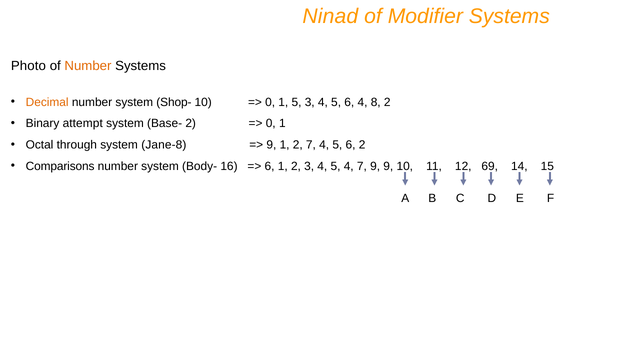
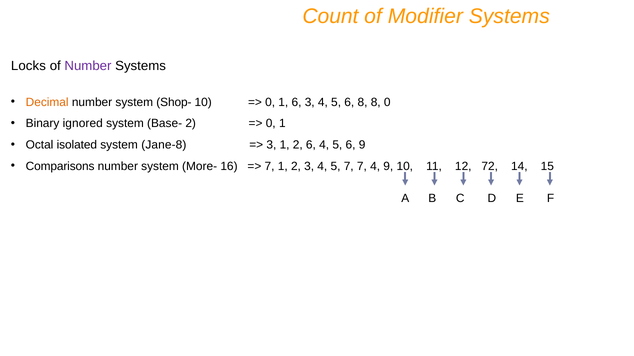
Ninad: Ninad -> Count (330, 17)
Photo: Photo -> Locks (28, 66)
Number colour: orange -> purple (88, 66)
1 5: 5 -> 6 (297, 102)
6 4: 4 -> 8 (362, 102)
8 2: 2 -> 0 (387, 102)
attempt: attempt -> ignored (83, 124)
through: through -> isolated (77, 145)
9: 9 -> 3 (271, 145)
2 7: 7 -> 6 (311, 145)
6 2: 2 -> 9 (362, 145)
Body-: Body- -> More- (200, 166)
6: 6 -> 7 (270, 166)
5 4: 4 -> 7 (349, 166)
7 9: 9 -> 4 (375, 166)
69: 69 -> 72 (490, 166)
